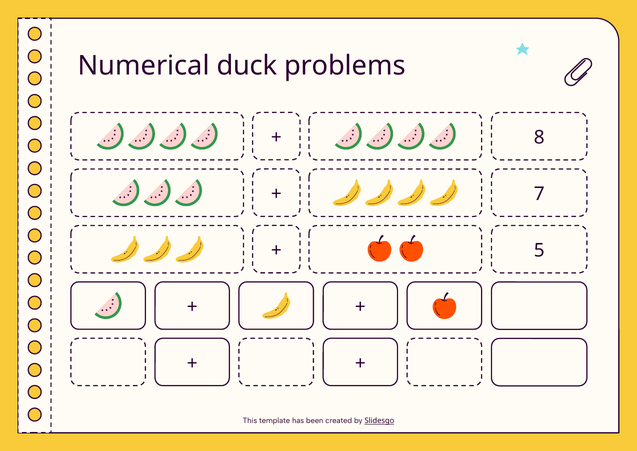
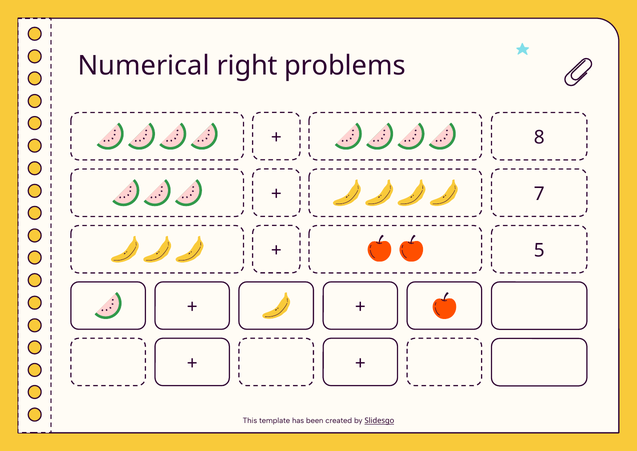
duck: duck -> right (247, 66)
